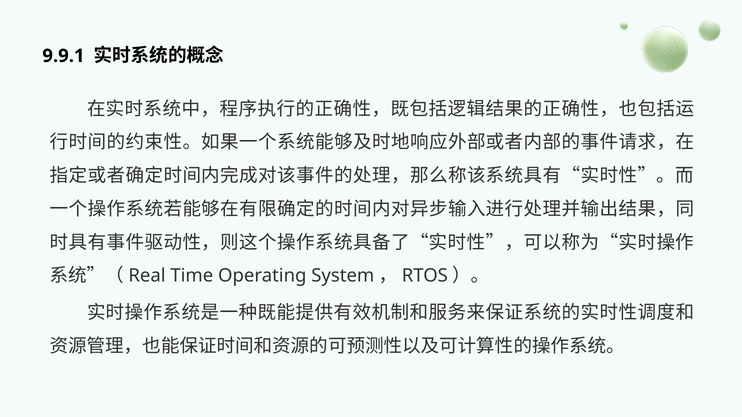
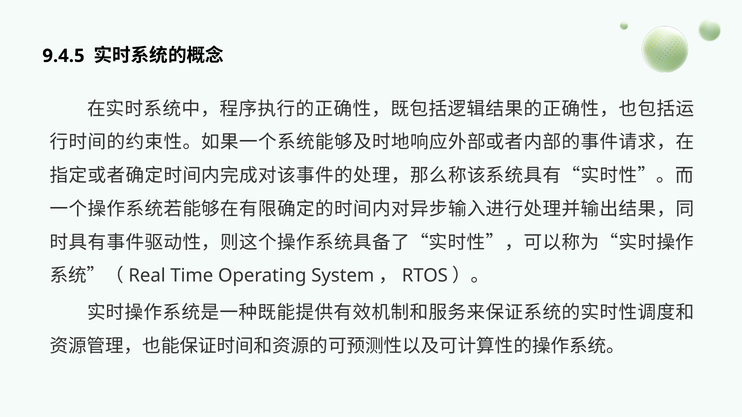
9.9.1: 9.9.1 -> 9.4.5 (63, 56)
